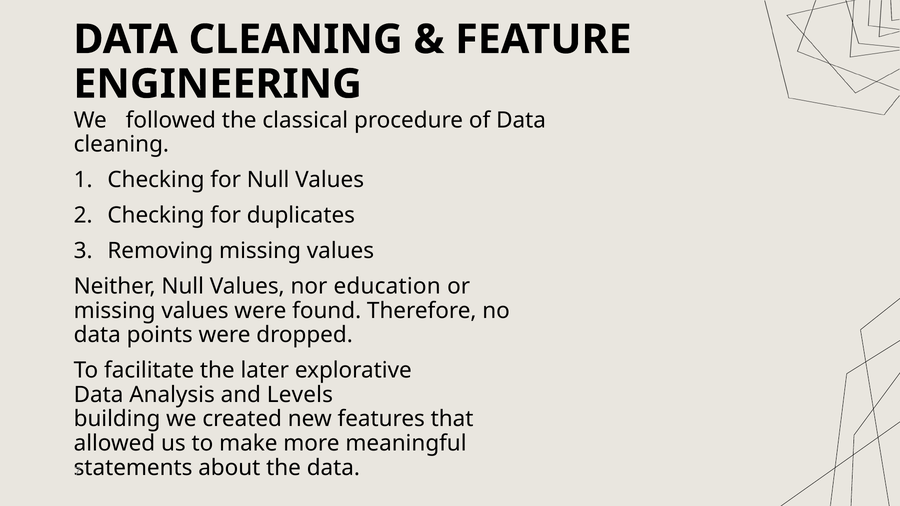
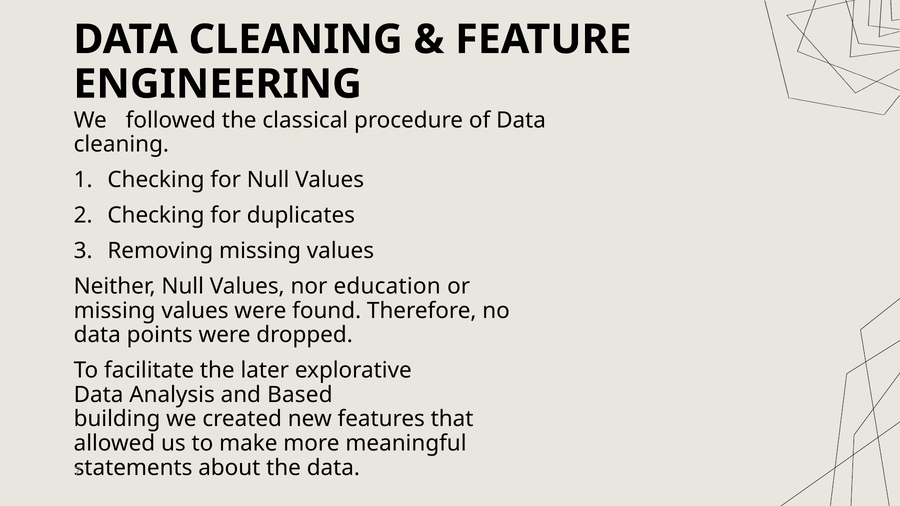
Levels: Levels -> Based (300, 395)
